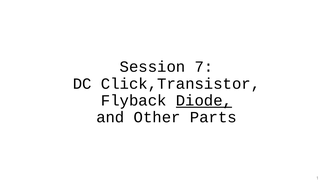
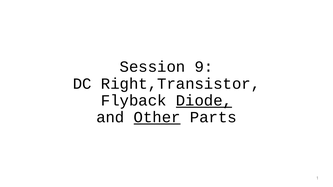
7: 7 -> 9 (204, 67)
Click,Transistor: Click,Transistor -> Right,Transistor (181, 84)
Other underline: none -> present (157, 118)
